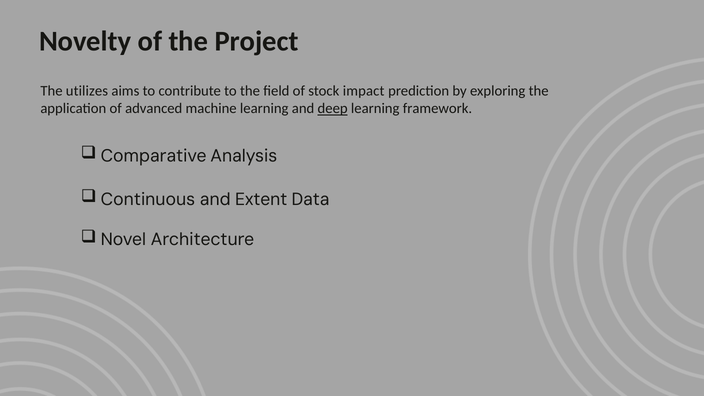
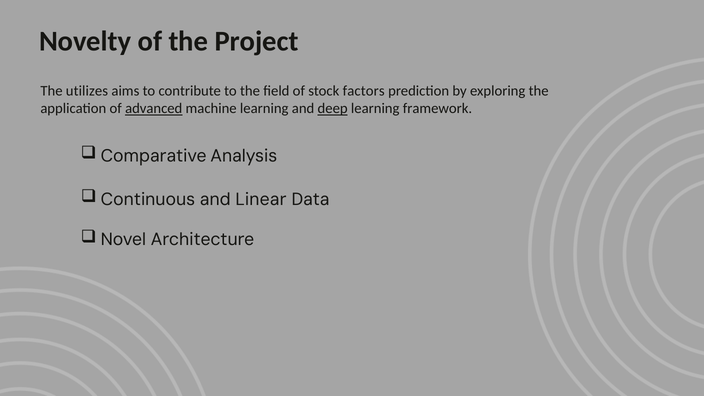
impact: impact -> factors (364, 91)
advanced underline: none -> present (154, 109)
Extent: Extent -> Linear (261, 199)
